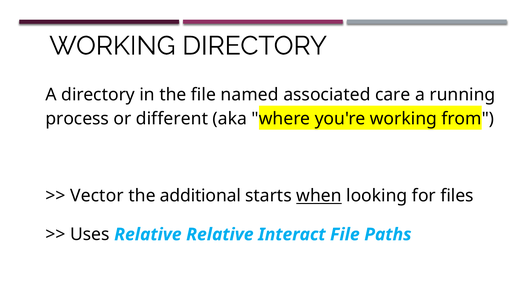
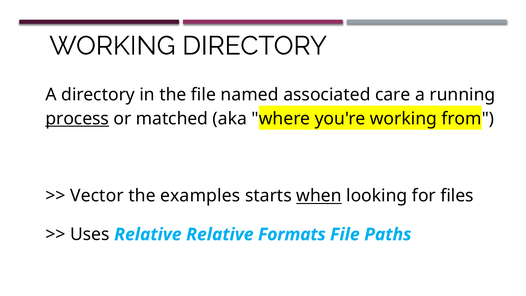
process underline: none -> present (77, 119)
different: different -> matched (172, 119)
additional: additional -> examples (200, 196)
Interact: Interact -> Formats (292, 234)
